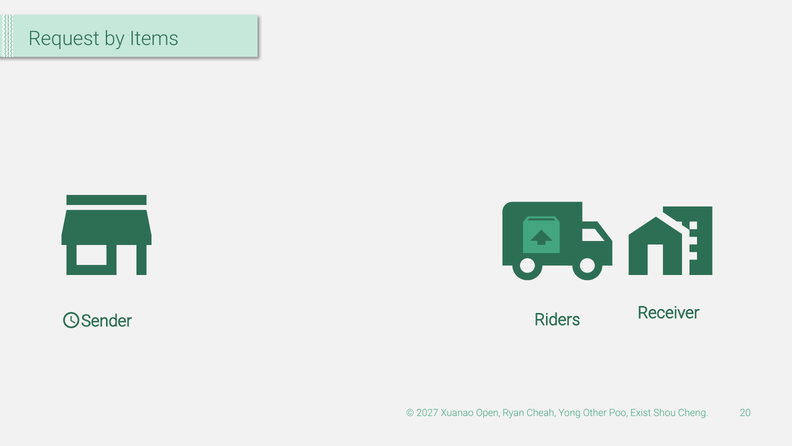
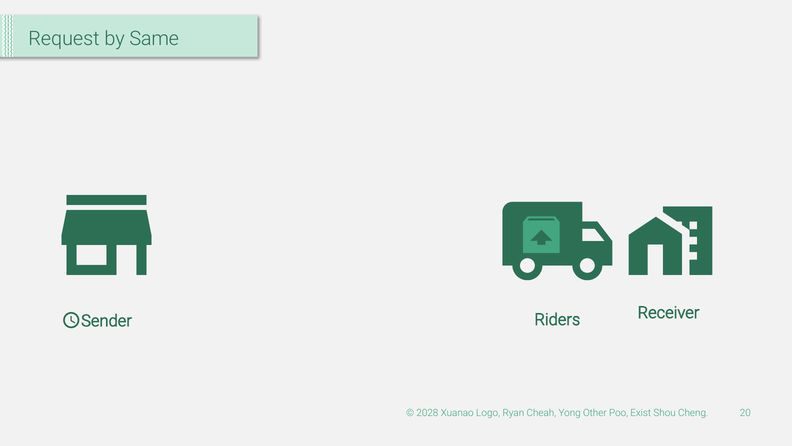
Items: Items -> Same (154, 39)
2027: 2027 -> 2028 (427, 413)
Open: Open -> Logo (488, 413)
